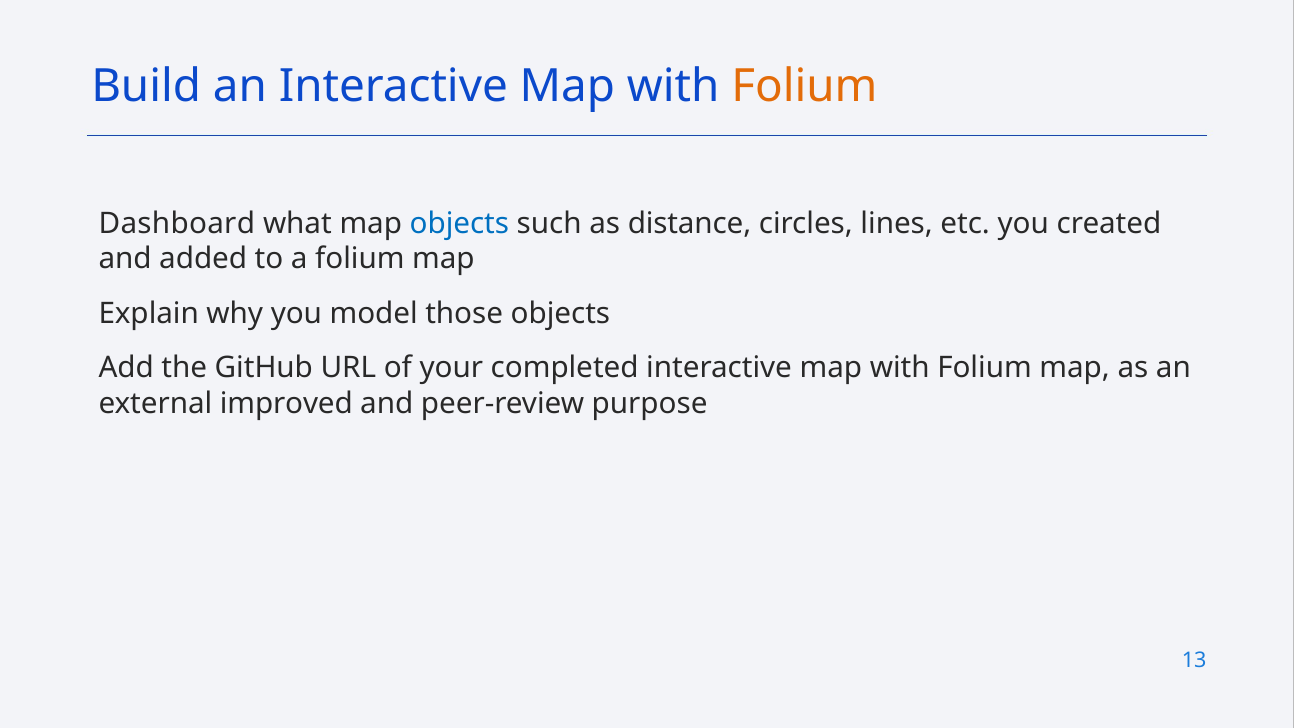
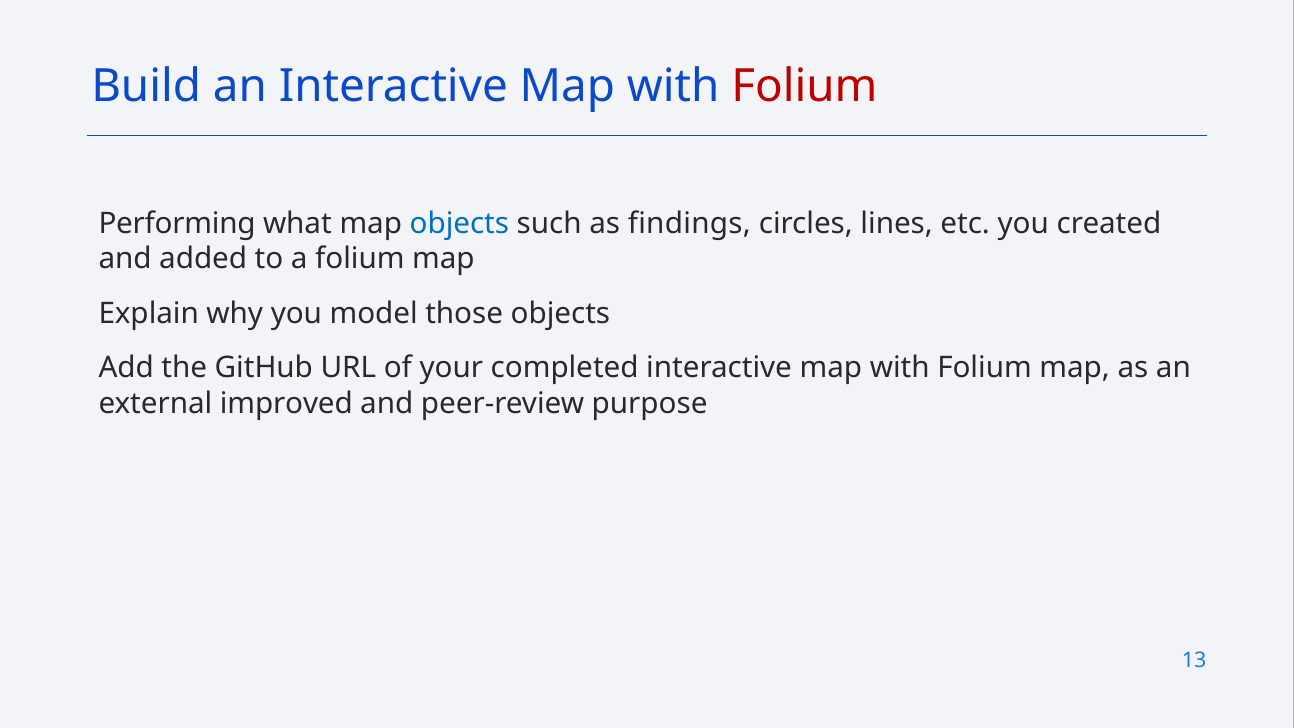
Folium colour: orange -> red (804, 86)
Dashboard: Dashboard -> Performing (177, 224)
distance: distance -> findings (689, 224)
